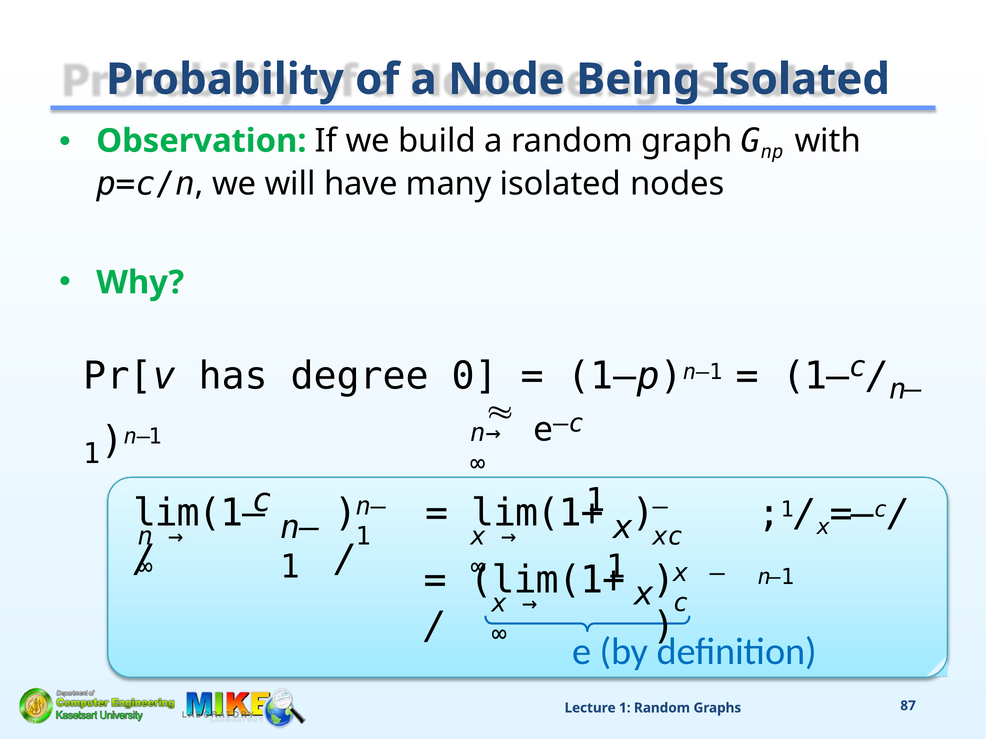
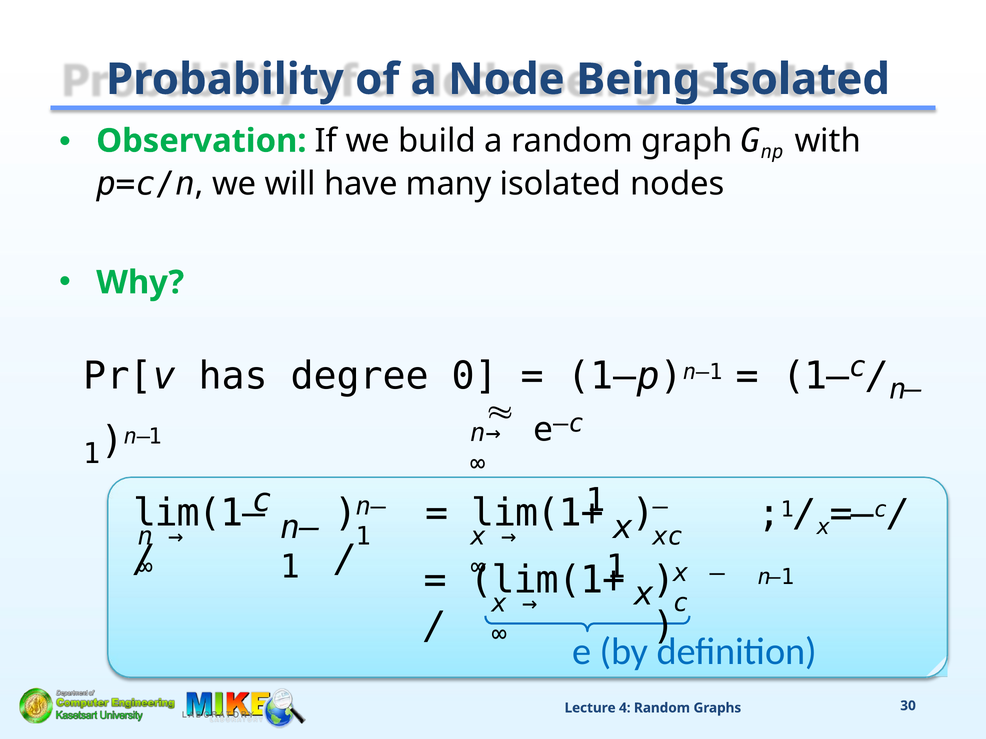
Lecture 1: 1 -> 4 (625, 708)
87: 87 -> 30 (908, 706)
